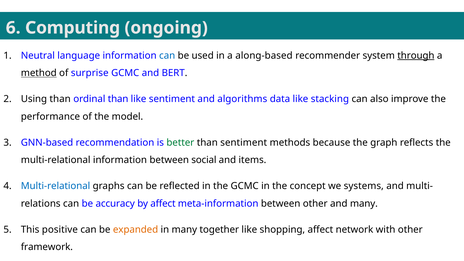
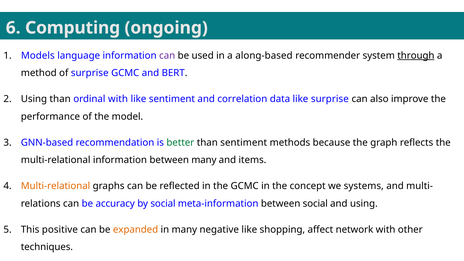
Neutral: Neutral -> Models (38, 56)
can colour: blue -> purple (167, 56)
method underline: present -> none (39, 73)
ordinal than: than -> with (118, 99)
algorithms: algorithms -> correlation (242, 99)
like stacking: stacking -> surprise (330, 99)
between social: social -> many (204, 160)
Multi-relational colour: blue -> orange (56, 186)
by affect: affect -> social (163, 204)
between other: other -> social (315, 204)
and many: many -> using (364, 204)
together: together -> negative (219, 230)
framework: framework -> techniques (47, 247)
